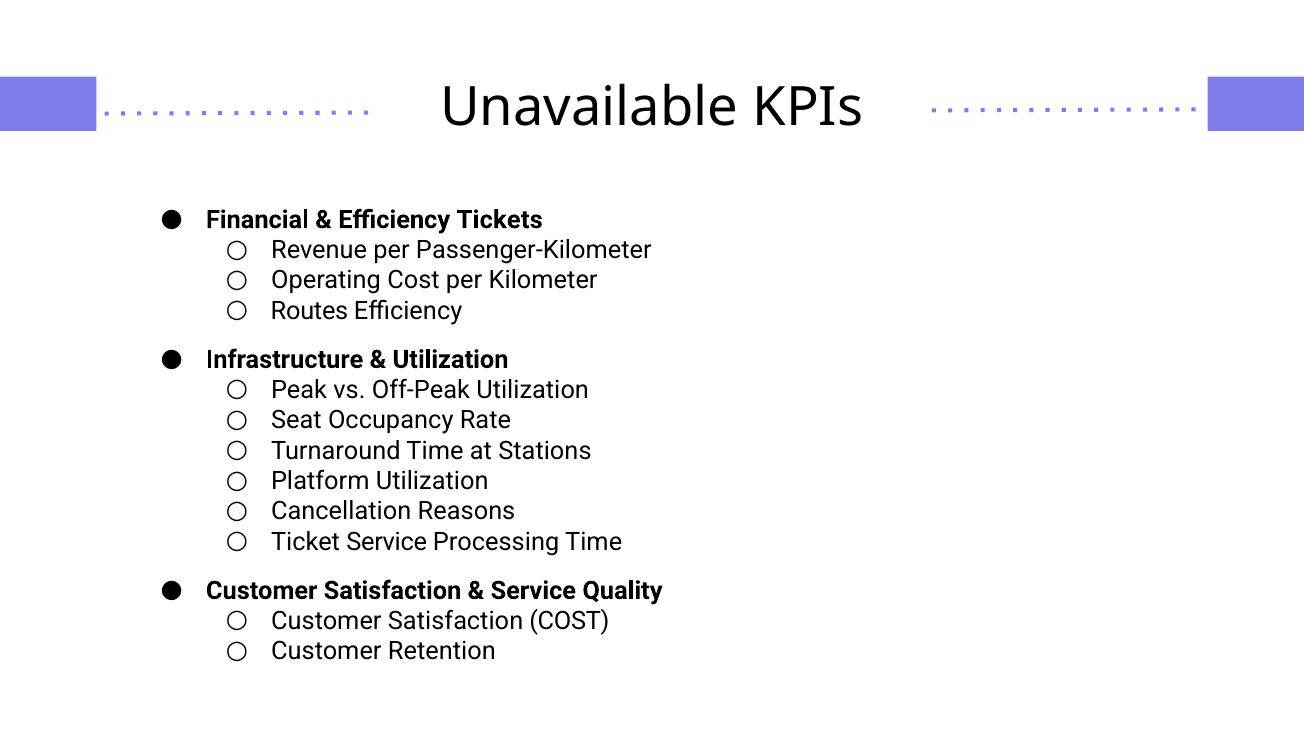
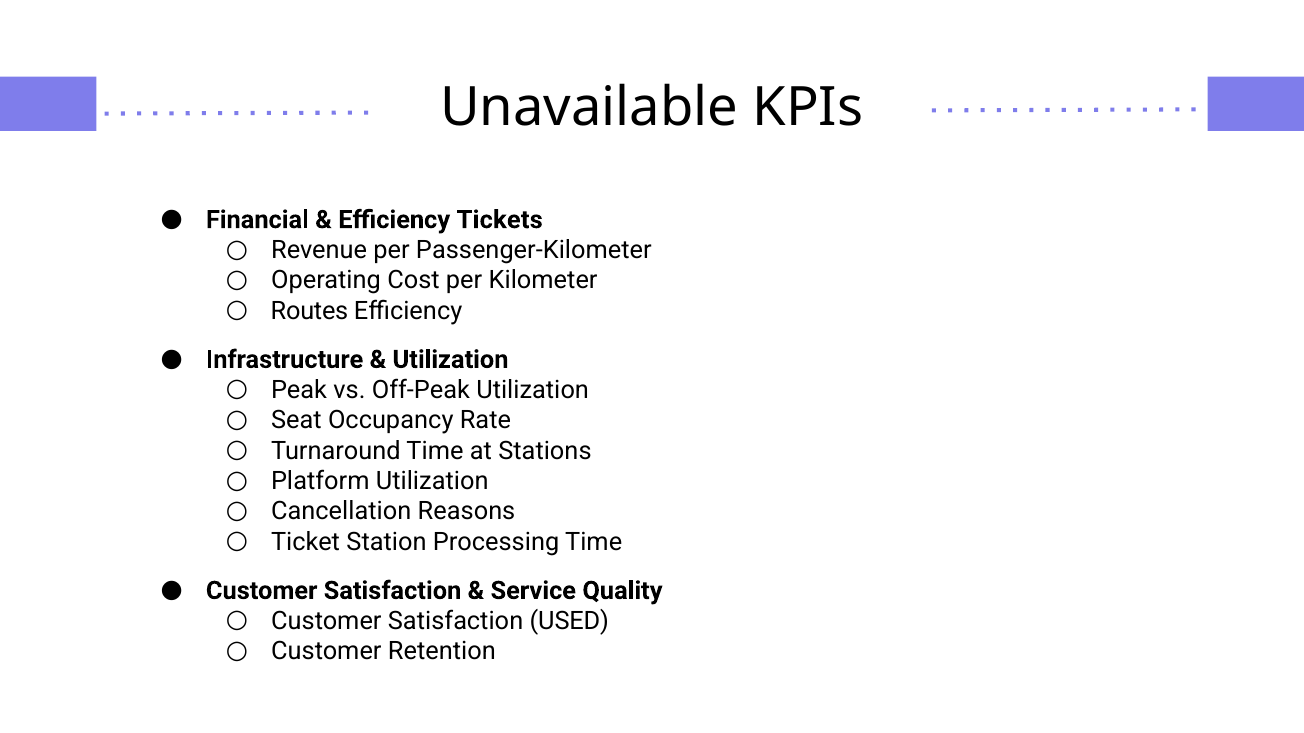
Ticket Service: Service -> Station (387, 542)
Satisfaction COST: COST -> USED (569, 621)
